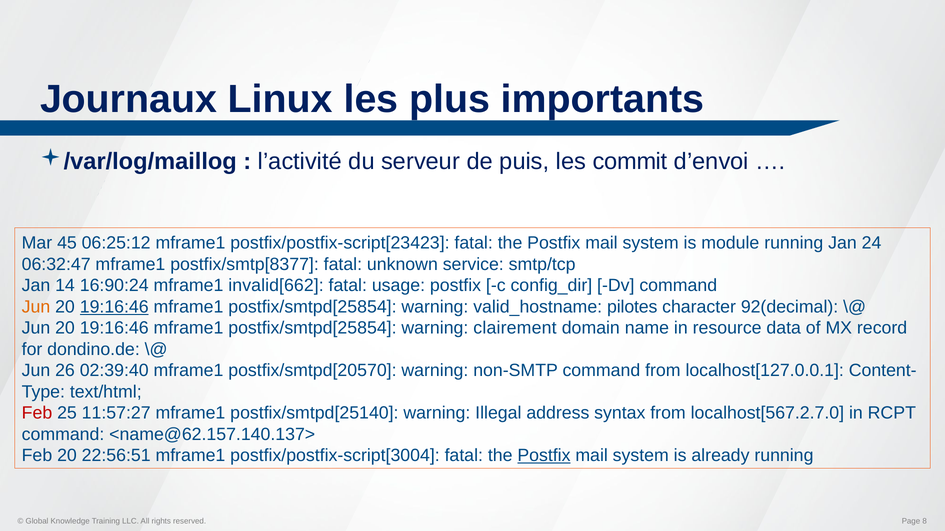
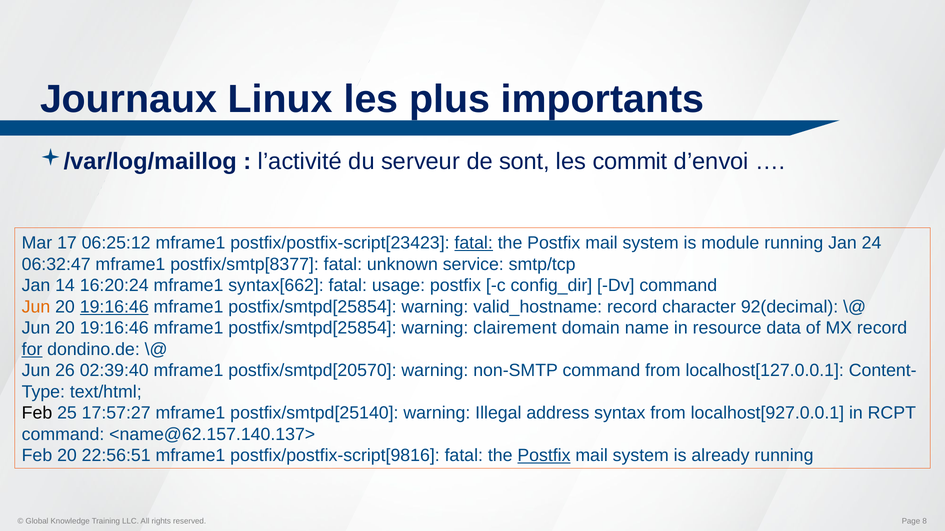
puis: puis -> sont (524, 162)
45: 45 -> 17 (67, 243)
fatal underline: none -> present (474, 243)
16:90:24: 16:90:24 -> 16:20:24 (114, 286)
invalid[662: invalid[662 -> syntax[662 (276, 286)
valid_hostname pilotes: pilotes -> record (632, 307)
for underline: none -> present (32, 350)
Feb colour: red -> black (37, 413)
11:57:27: 11:57:27 -> 17:57:27 (116, 413)
localhost[567.2.7.0: localhost[567.2.7.0 -> localhost[927.0.0.1 (767, 413)
postfix/postfix-script[3004: postfix/postfix-script[3004 -> postfix/postfix-script[9816 (335, 456)
